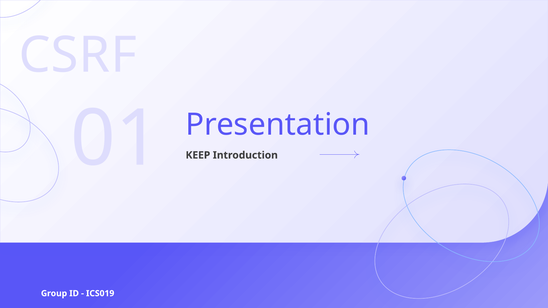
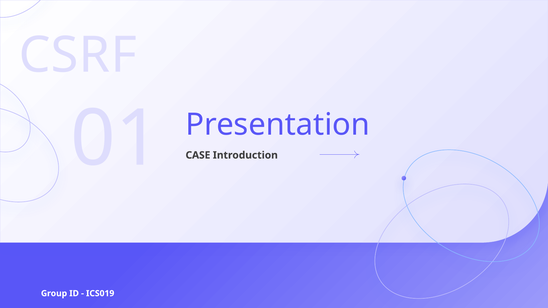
KEEP: KEEP -> CASE (198, 155)
